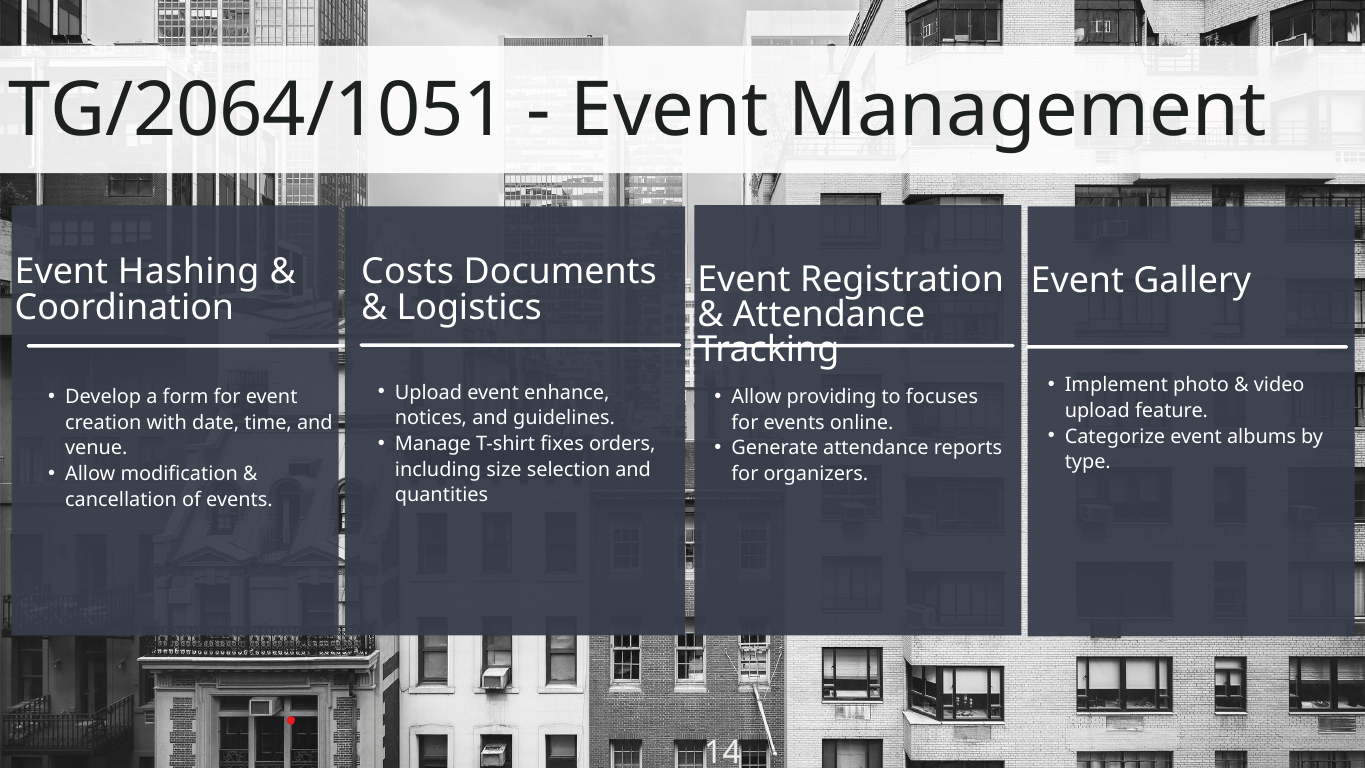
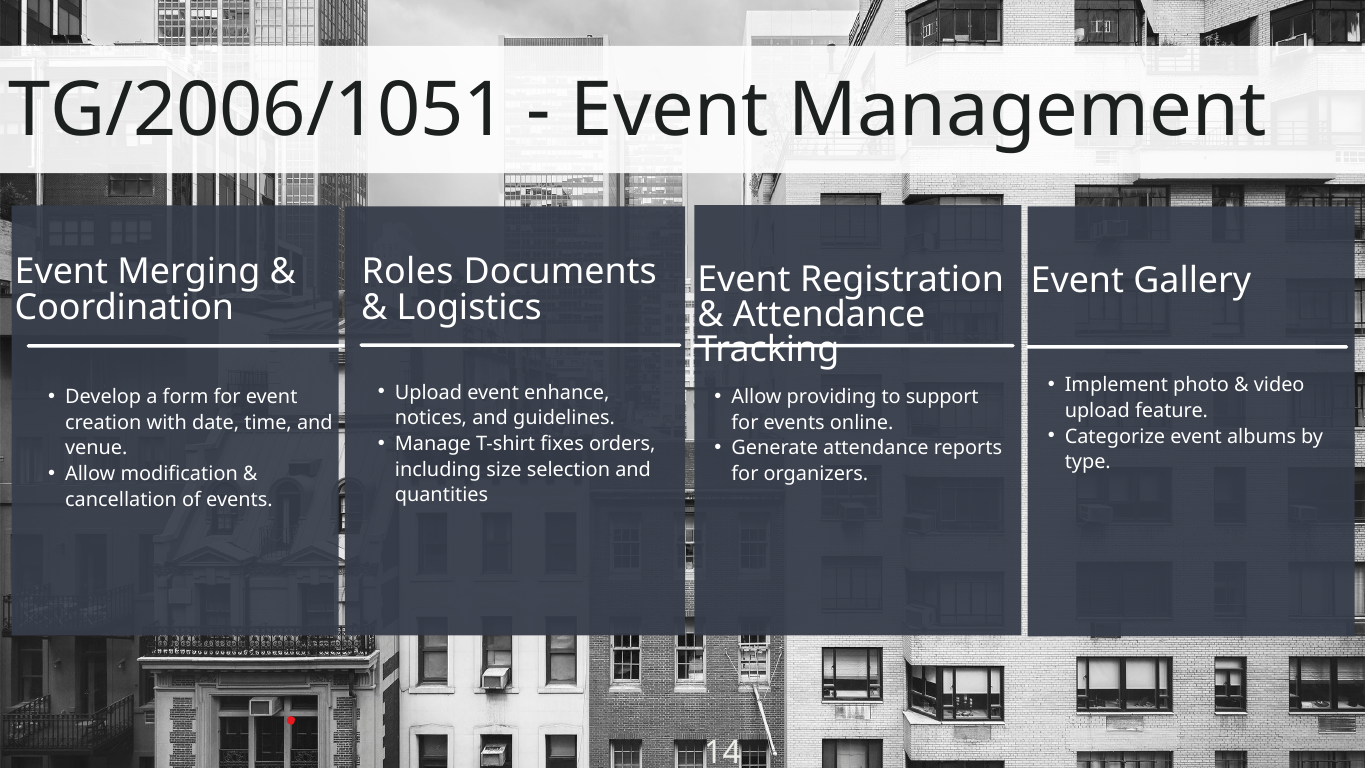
TG/2064/1051: TG/2064/1051 -> TG/2006/1051 (258, 110)
Hashing: Hashing -> Merging (189, 272)
Costs: Costs -> Roles (408, 272)
focuses: focuses -> support (942, 397)
